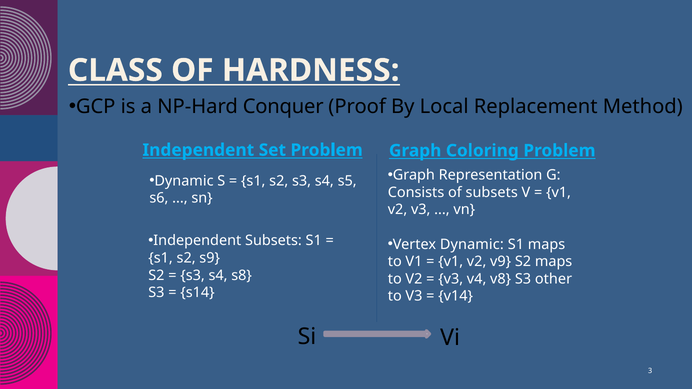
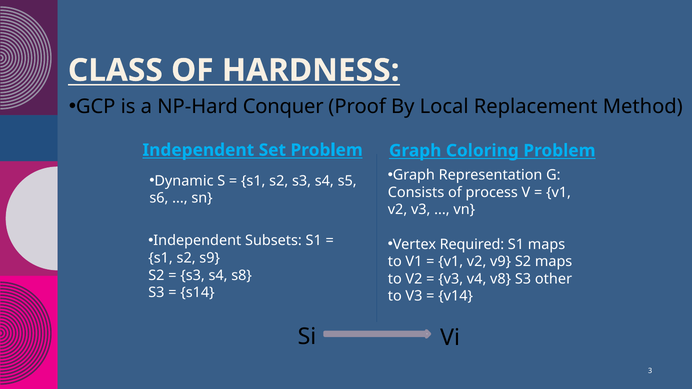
of subsets: subsets -> process (492, 193)
Vertex Dynamic: Dynamic -> Required (472, 244)
